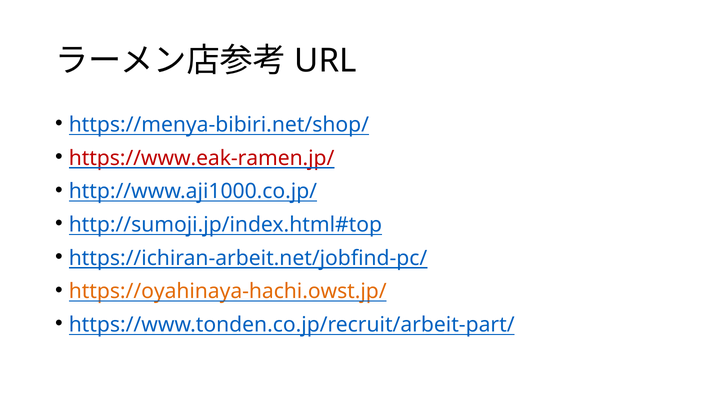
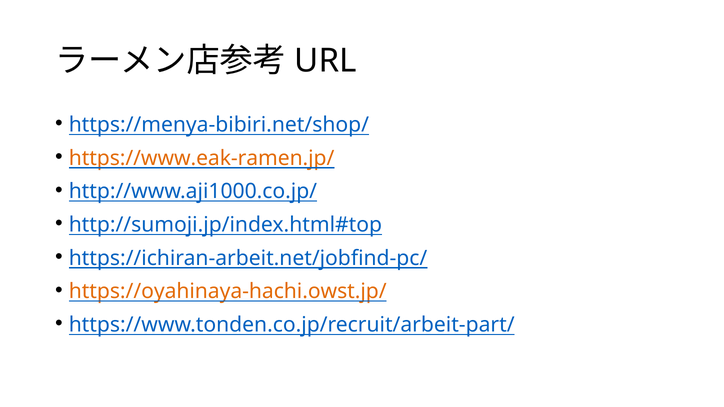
https://www.eak-ramen.jp/ colour: red -> orange (202, 158)
